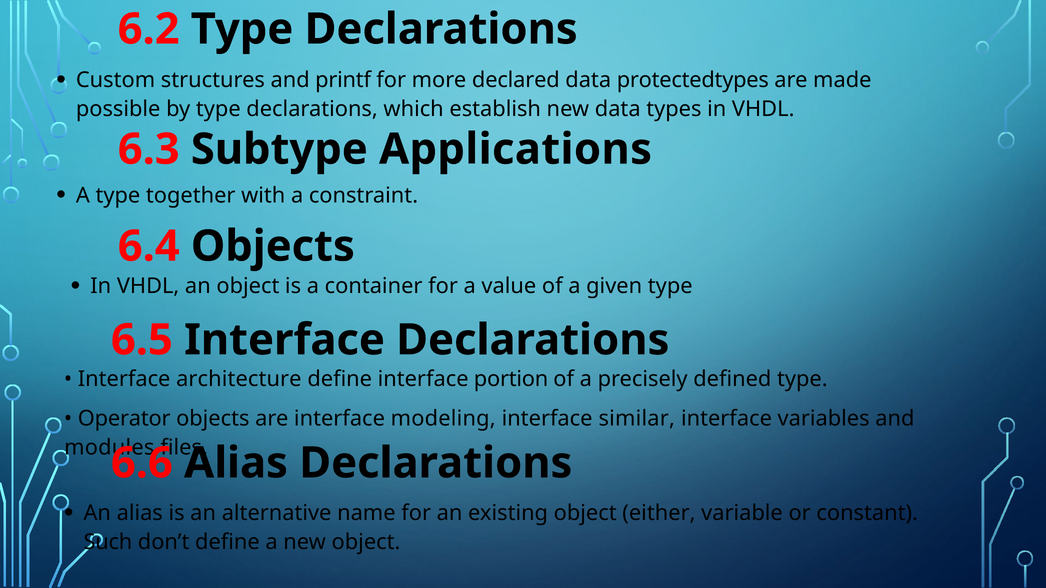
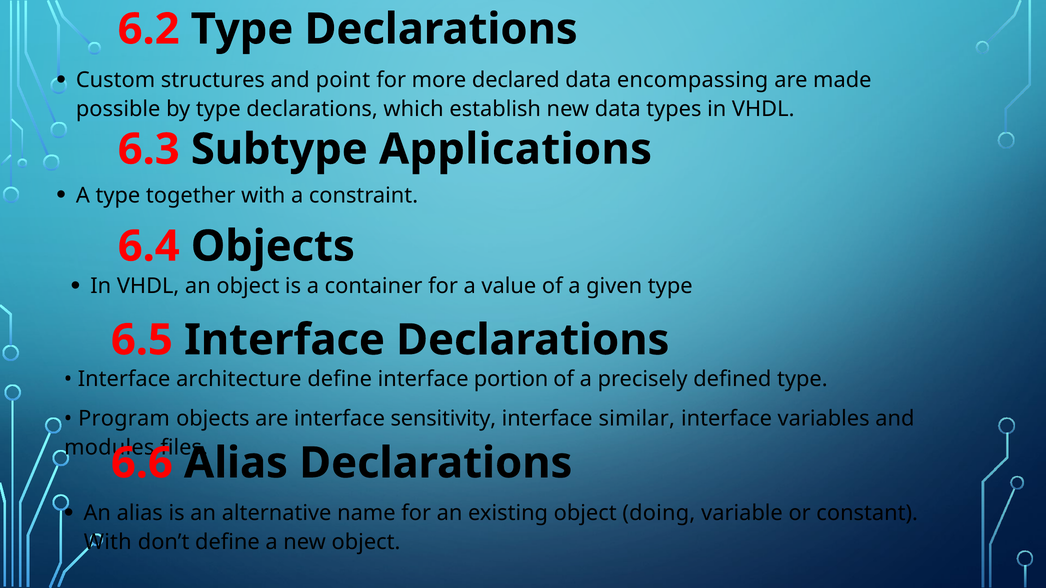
printf: printf -> point (343, 80)
protectedtypes: protectedtypes -> encompassing (693, 80)
Operator: Operator -> Program (124, 419)
modeling: modeling -> sensitivity (443, 419)
either: either -> doing (659, 514)
Such: Such -> With (108, 542)
